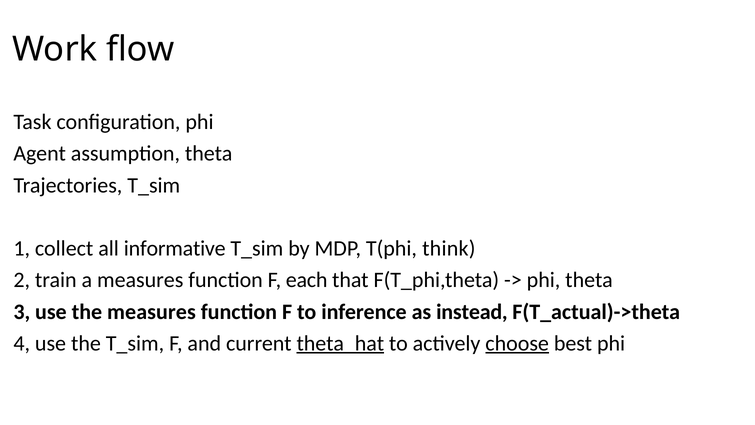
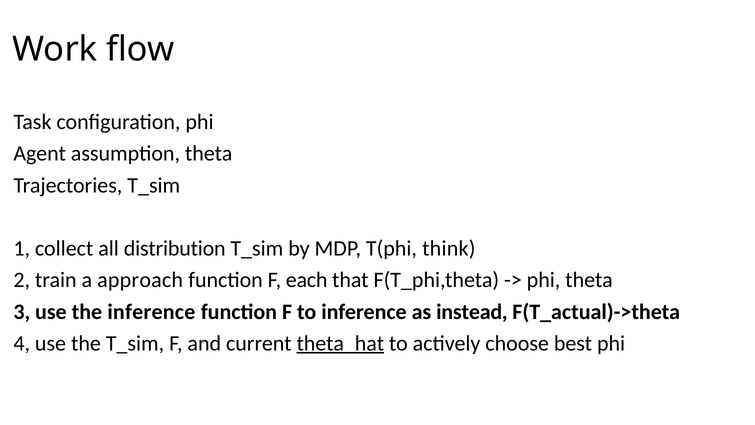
informative: informative -> distribution (175, 248)
a measures: measures -> approach (140, 280)
the measures: measures -> inference (151, 312)
choose underline: present -> none (517, 343)
